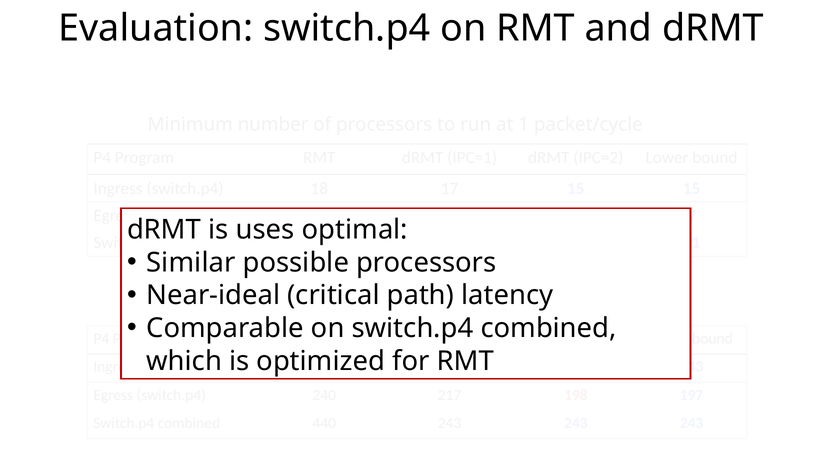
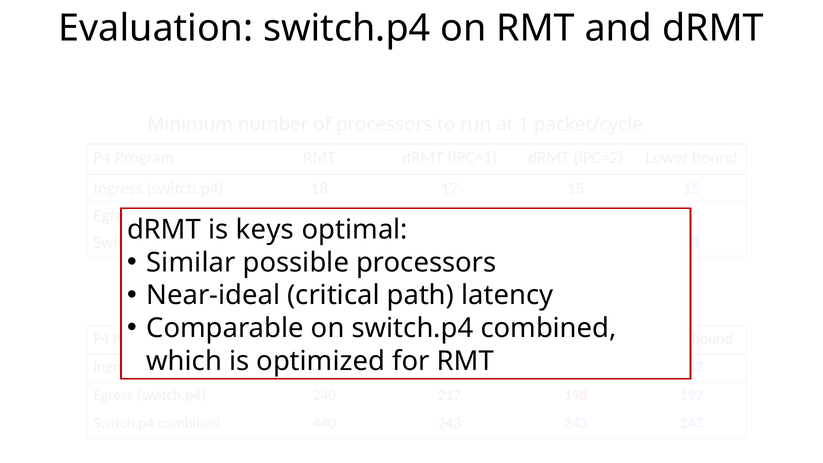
uses: uses -> keys (265, 230)
